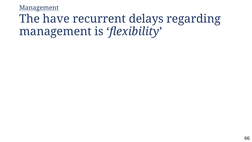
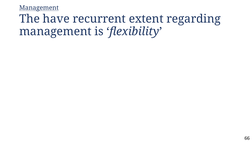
delays: delays -> extent (146, 19)
